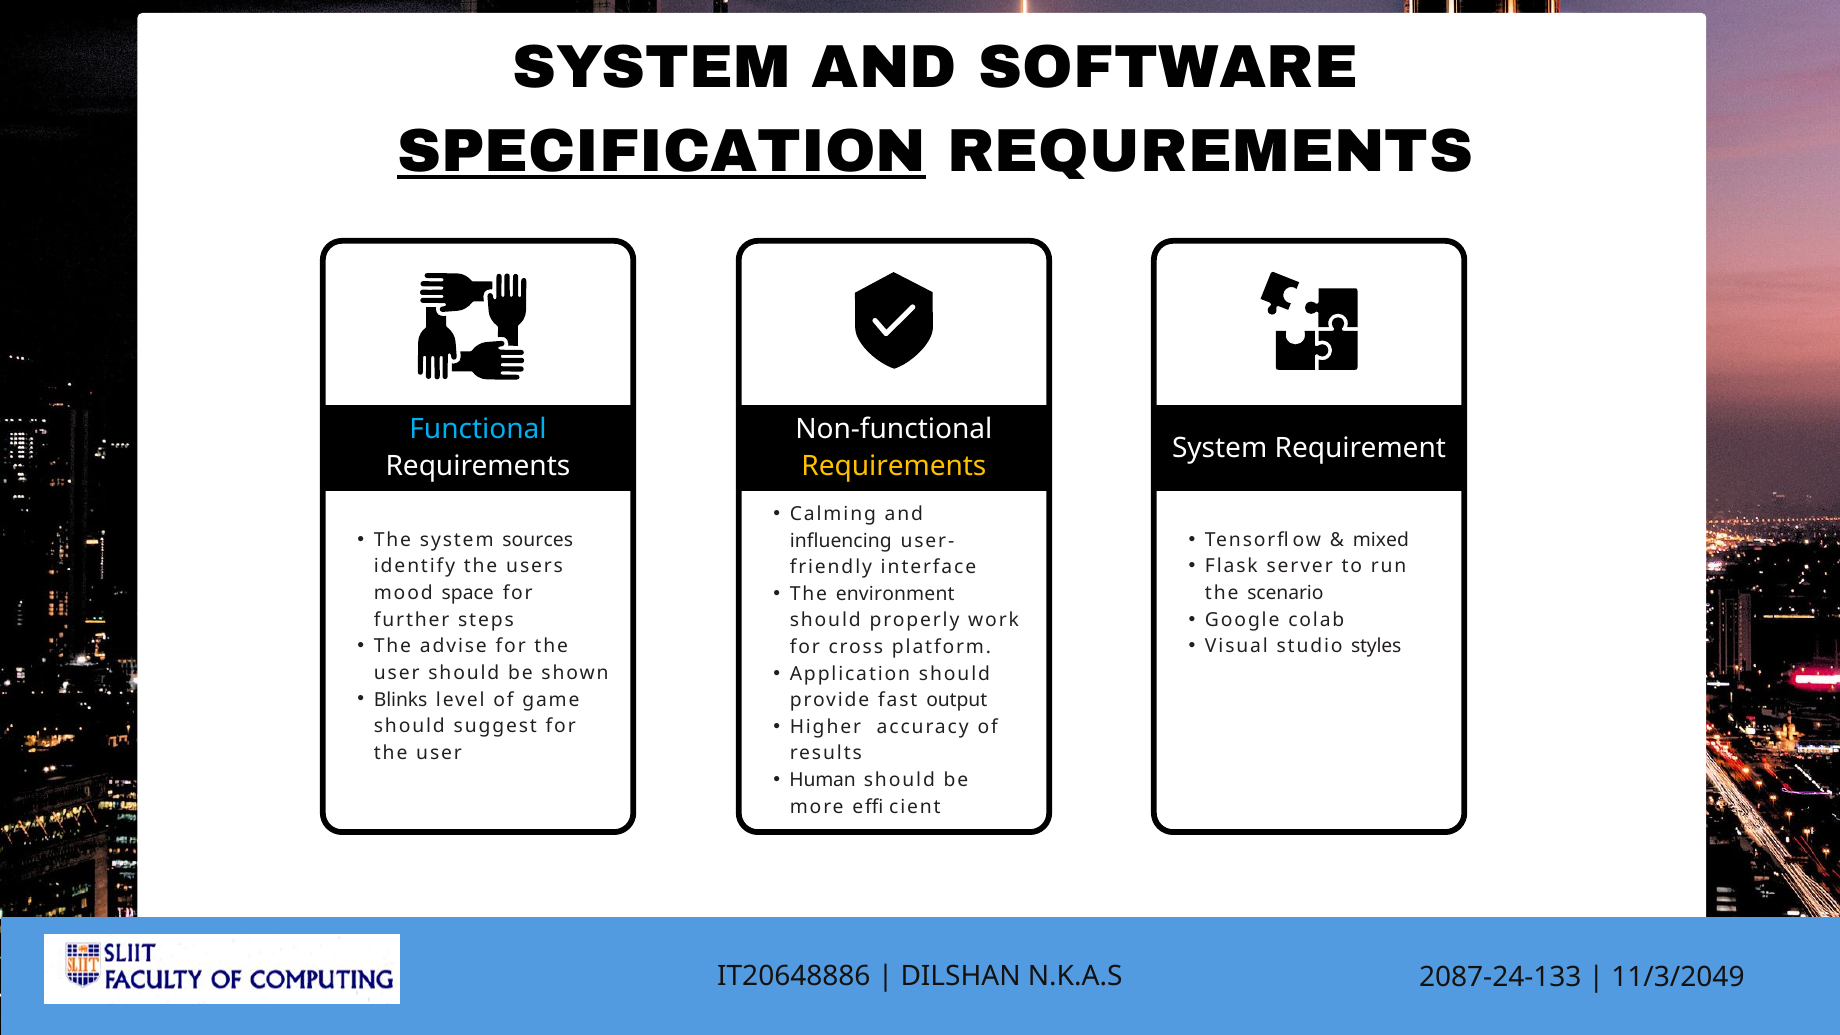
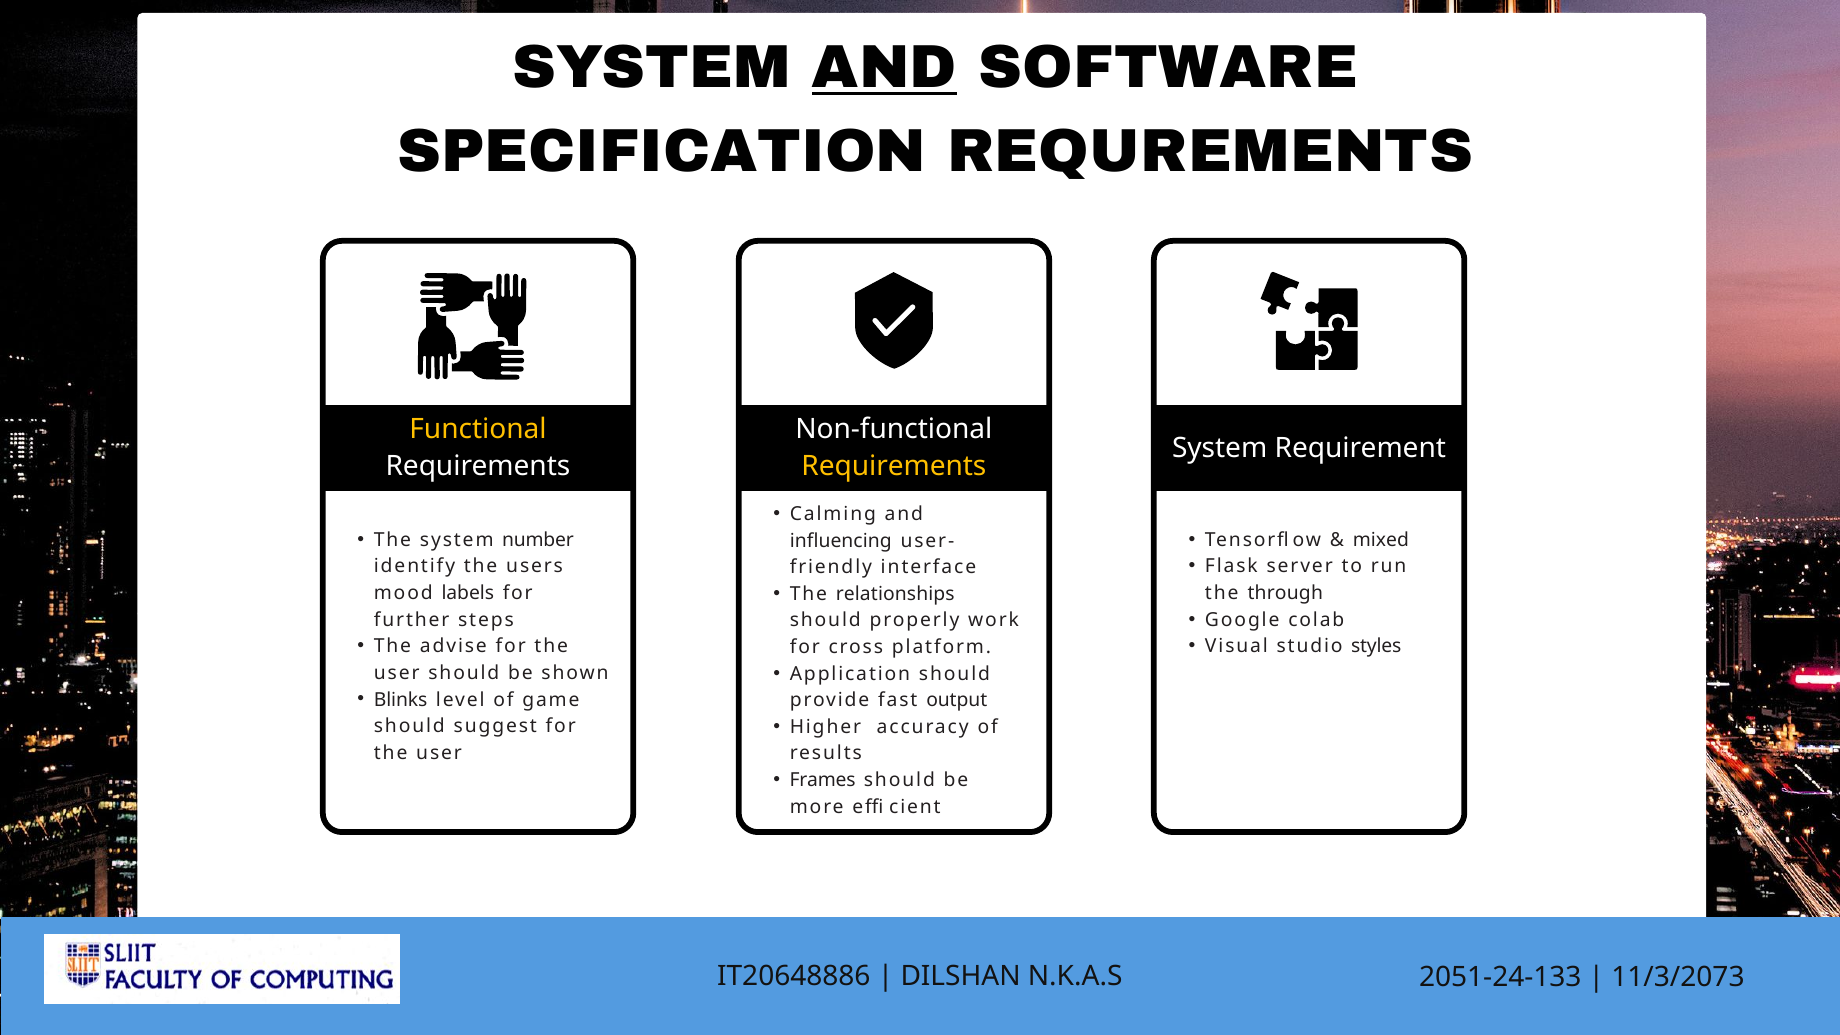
AND underline: none -> present (884, 67)
SPECIFICATION underline: present -> none (662, 151)
Functional colour: light blue -> yellow (478, 430)
sources: sources -> number (538, 540)
environment: environment -> relationships (895, 594)
space: space -> labels (468, 593)
scenario: scenario -> through (1285, 593)
Human: Human -> Frames (823, 780)
2087-24-133: 2087-24-133 -> 2051-24-133 (1500, 977)
11/3/2049: 11/3/2049 -> 11/3/2073 (1678, 977)
